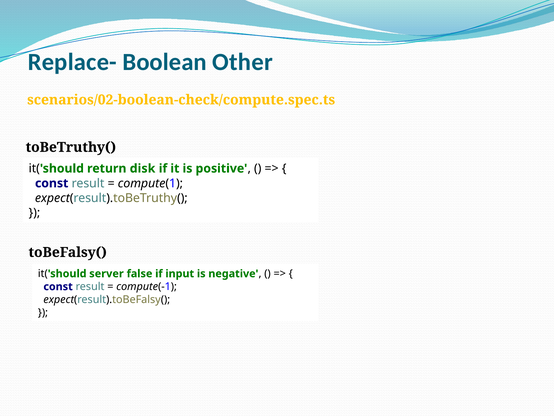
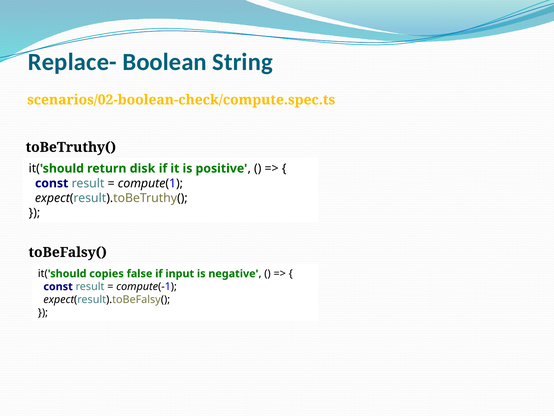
Other: Other -> String (243, 62)
server: server -> copies (107, 273)
